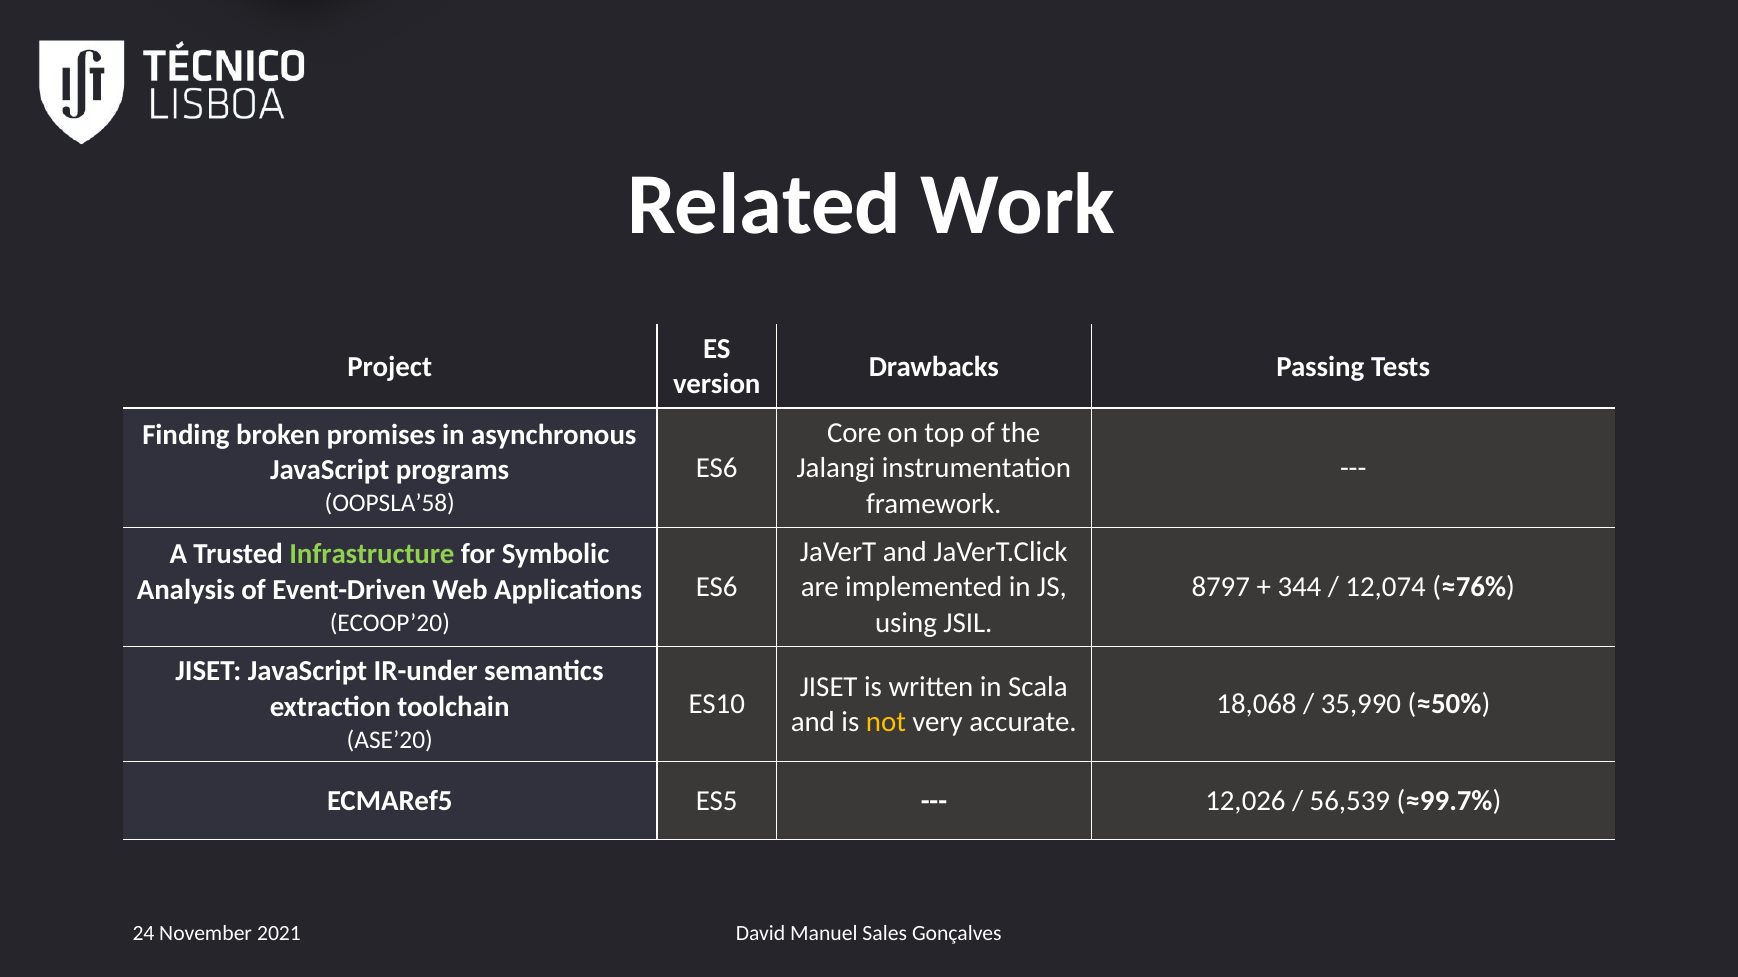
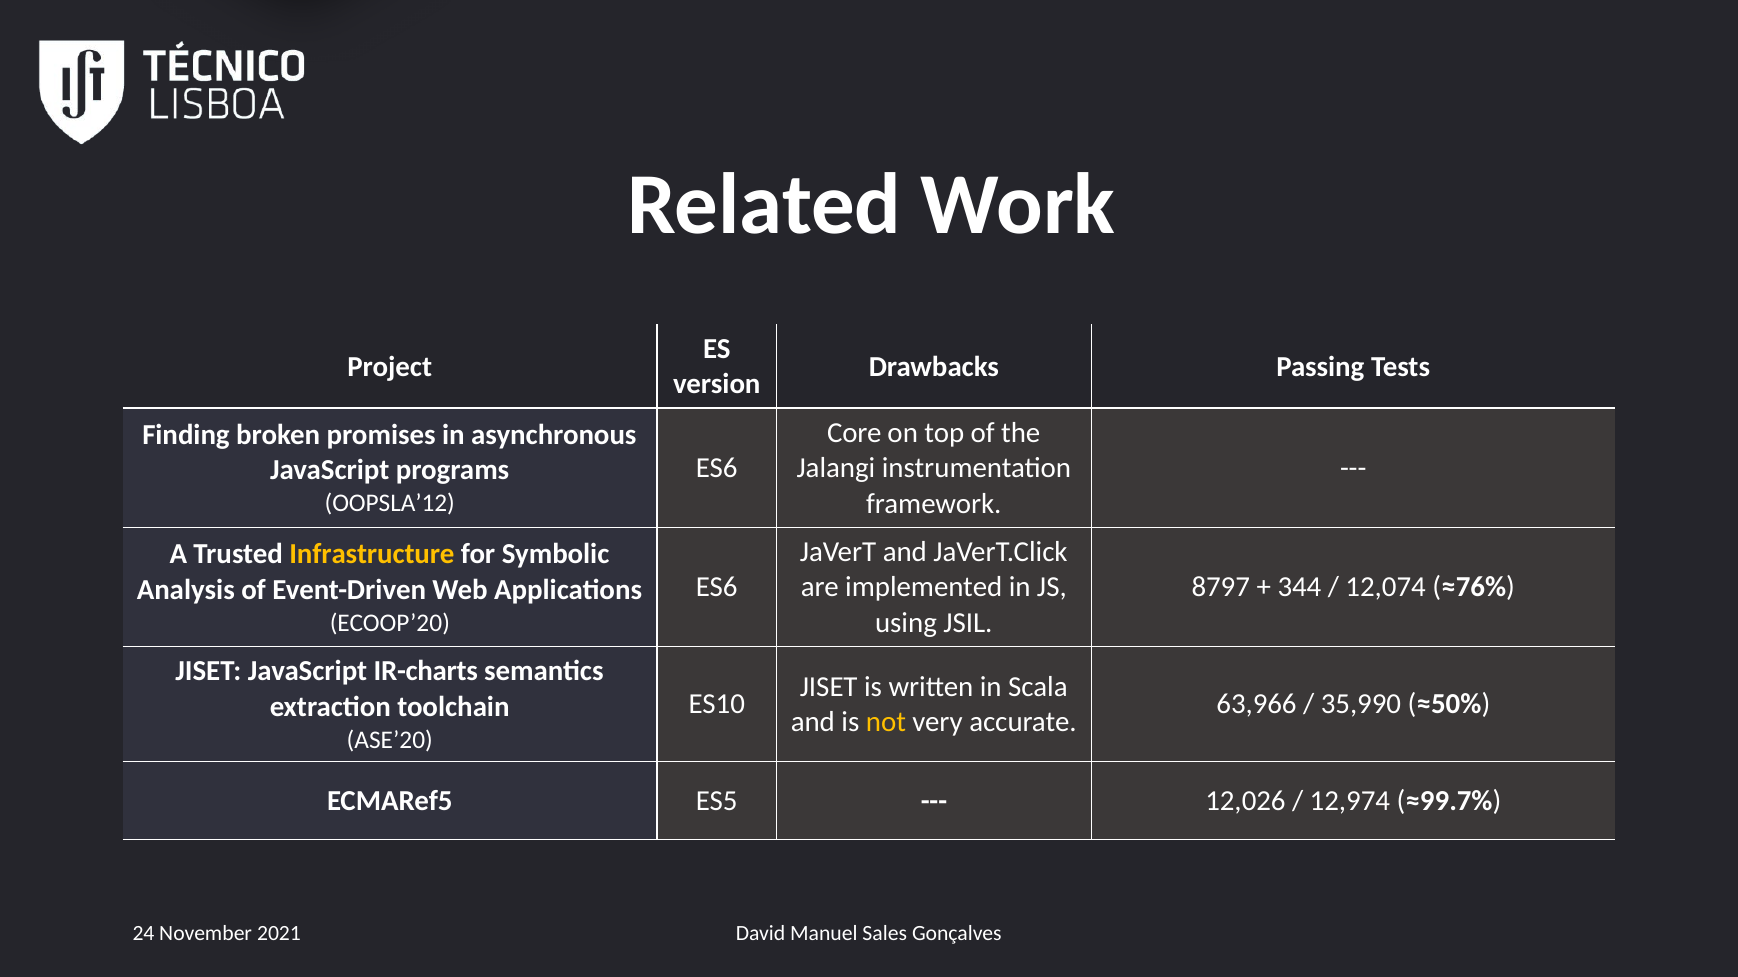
OOPSLA’58: OOPSLA’58 -> OOPSLA’12 (390, 504)
Infrastructure colour: light green -> yellow (372, 555)
IR-under: IR-under -> IR-charts (426, 672)
18,068: 18,068 -> 63,966 (1257, 705)
56,539: 56,539 -> 12,974 (1350, 801)
